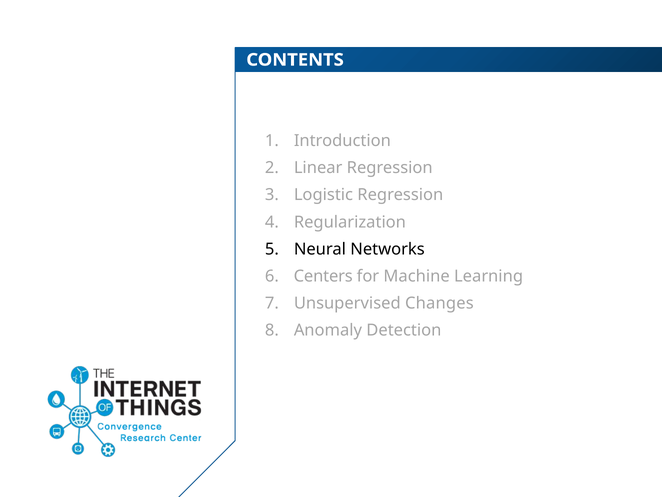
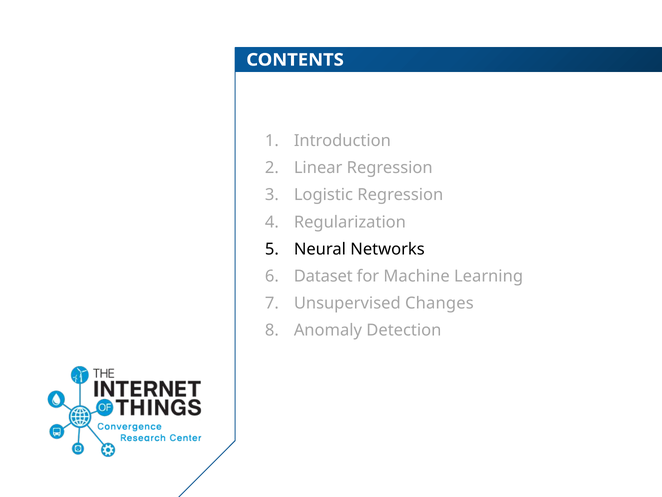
Centers: Centers -> Dataset (323, 276)
